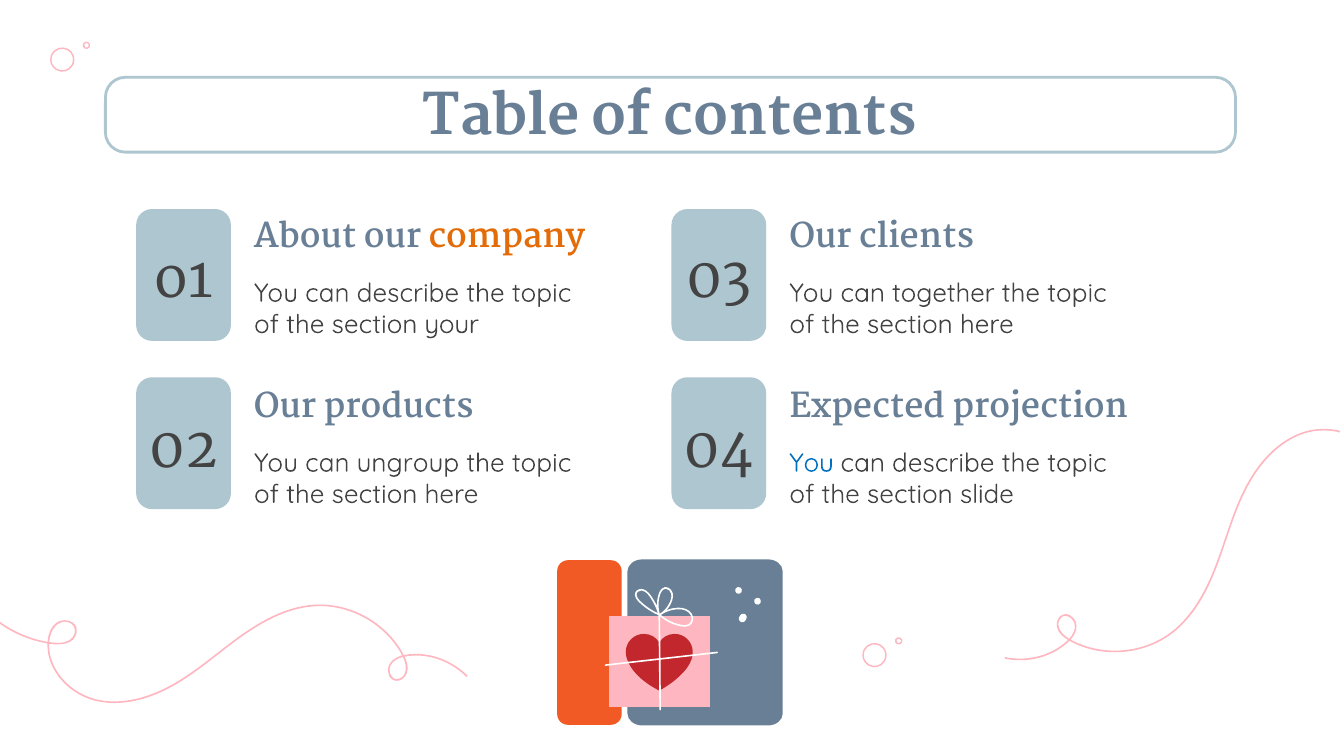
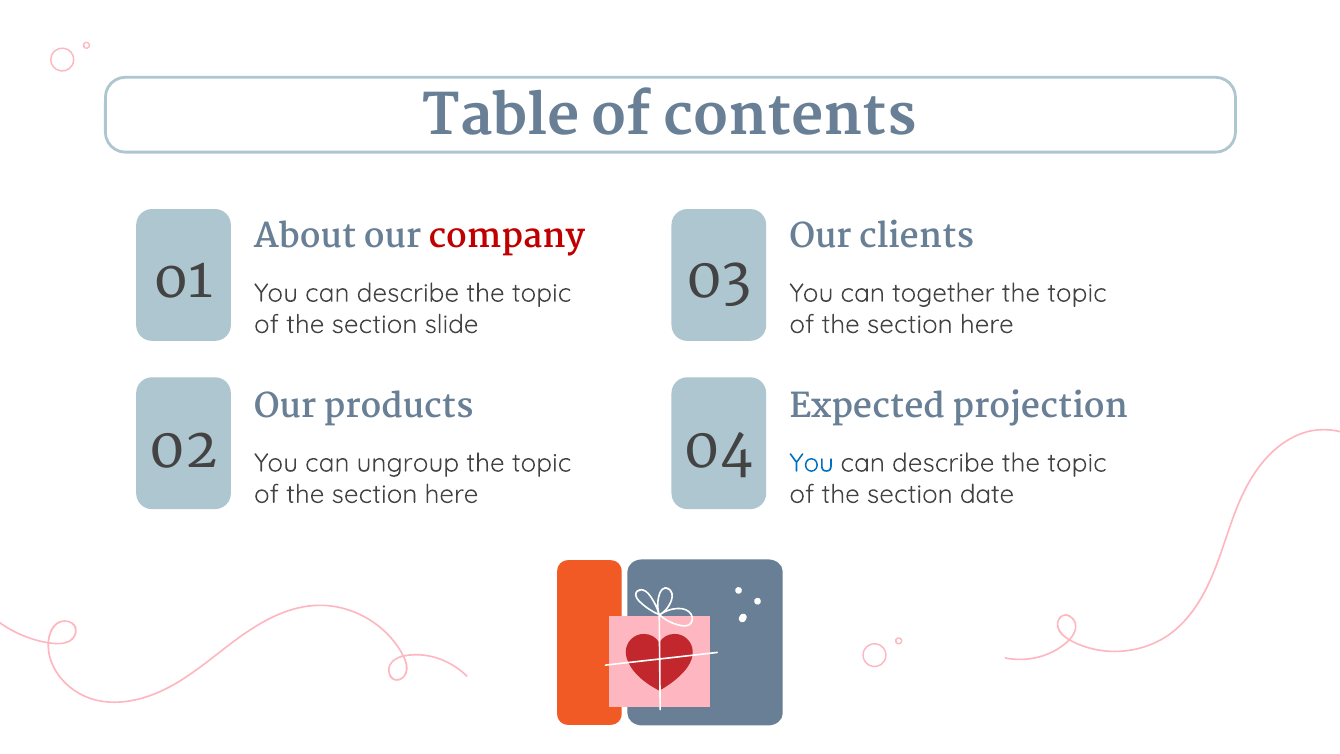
company colour: orange -> red (507, 236)
your: your -> slide (452, 324)
slide: slide -> date (987, 494)
